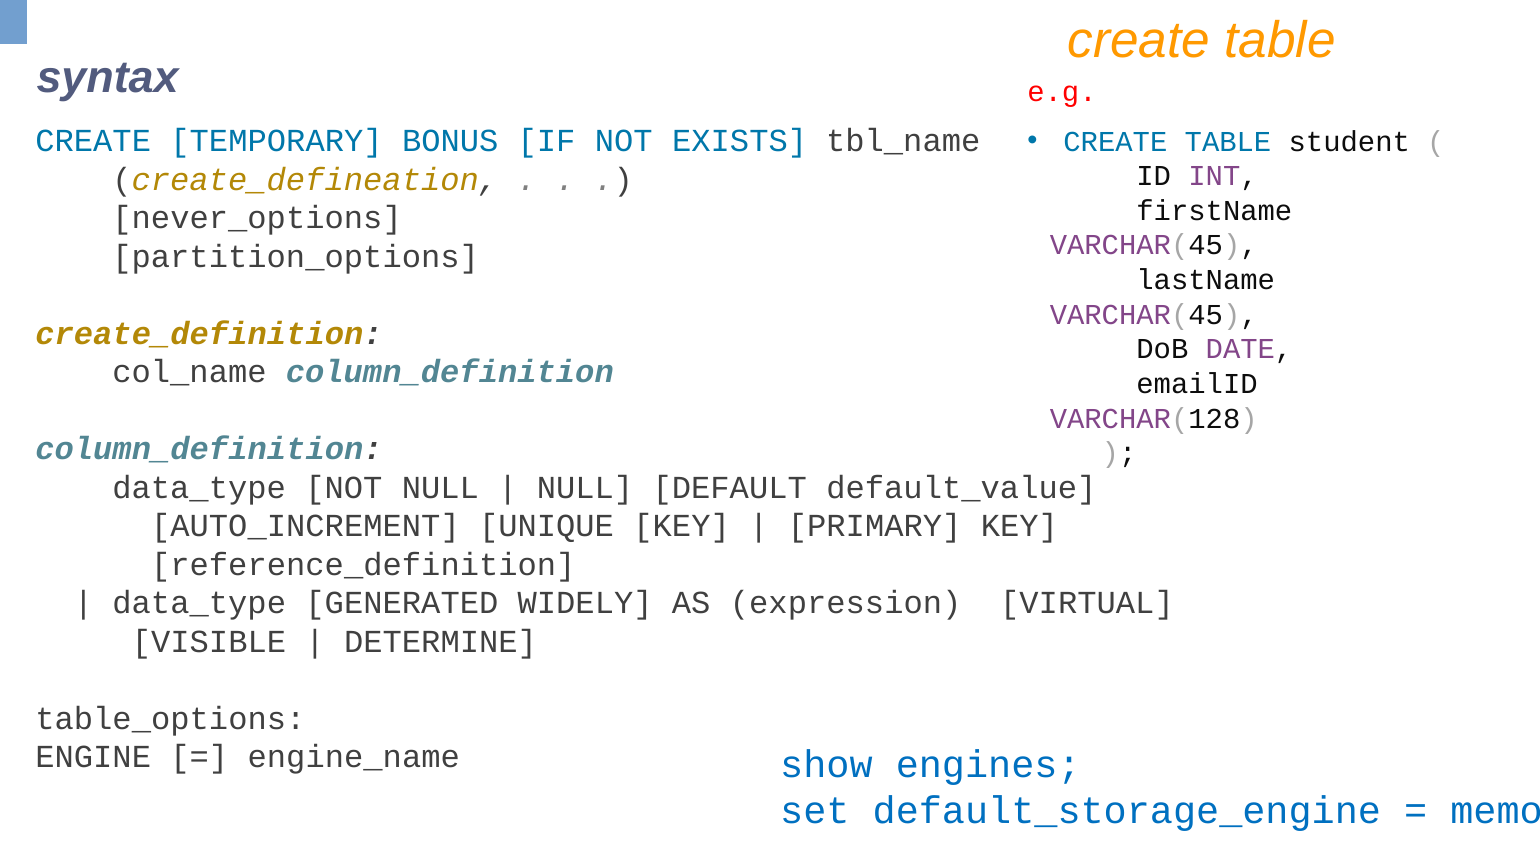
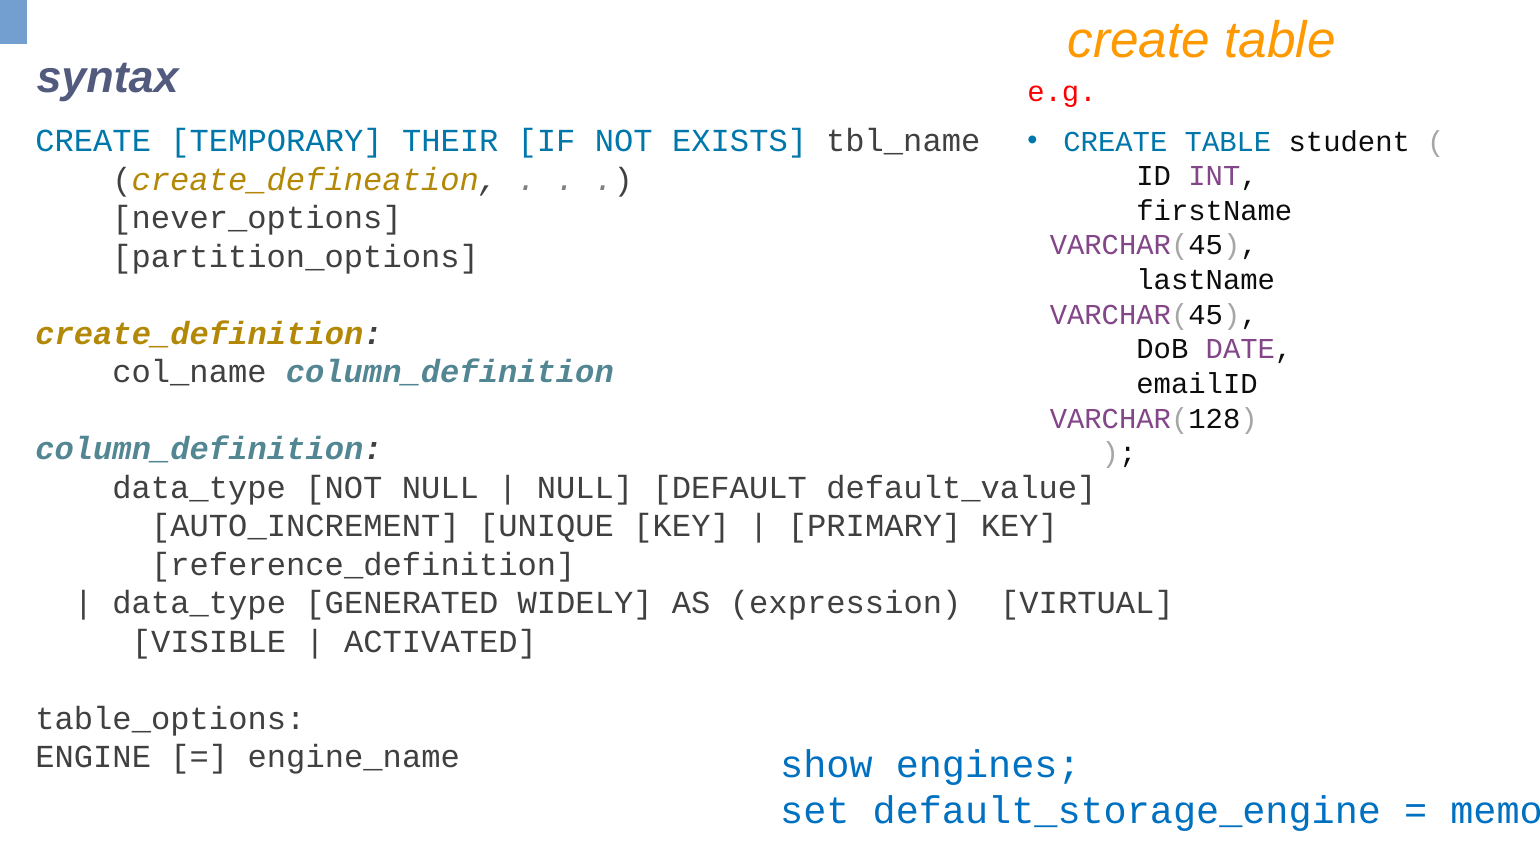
BONUS: BONUS -> THEIR (450, 141)
DETERMINE: DETERMINE -> ACTIVATED (441, 642)
